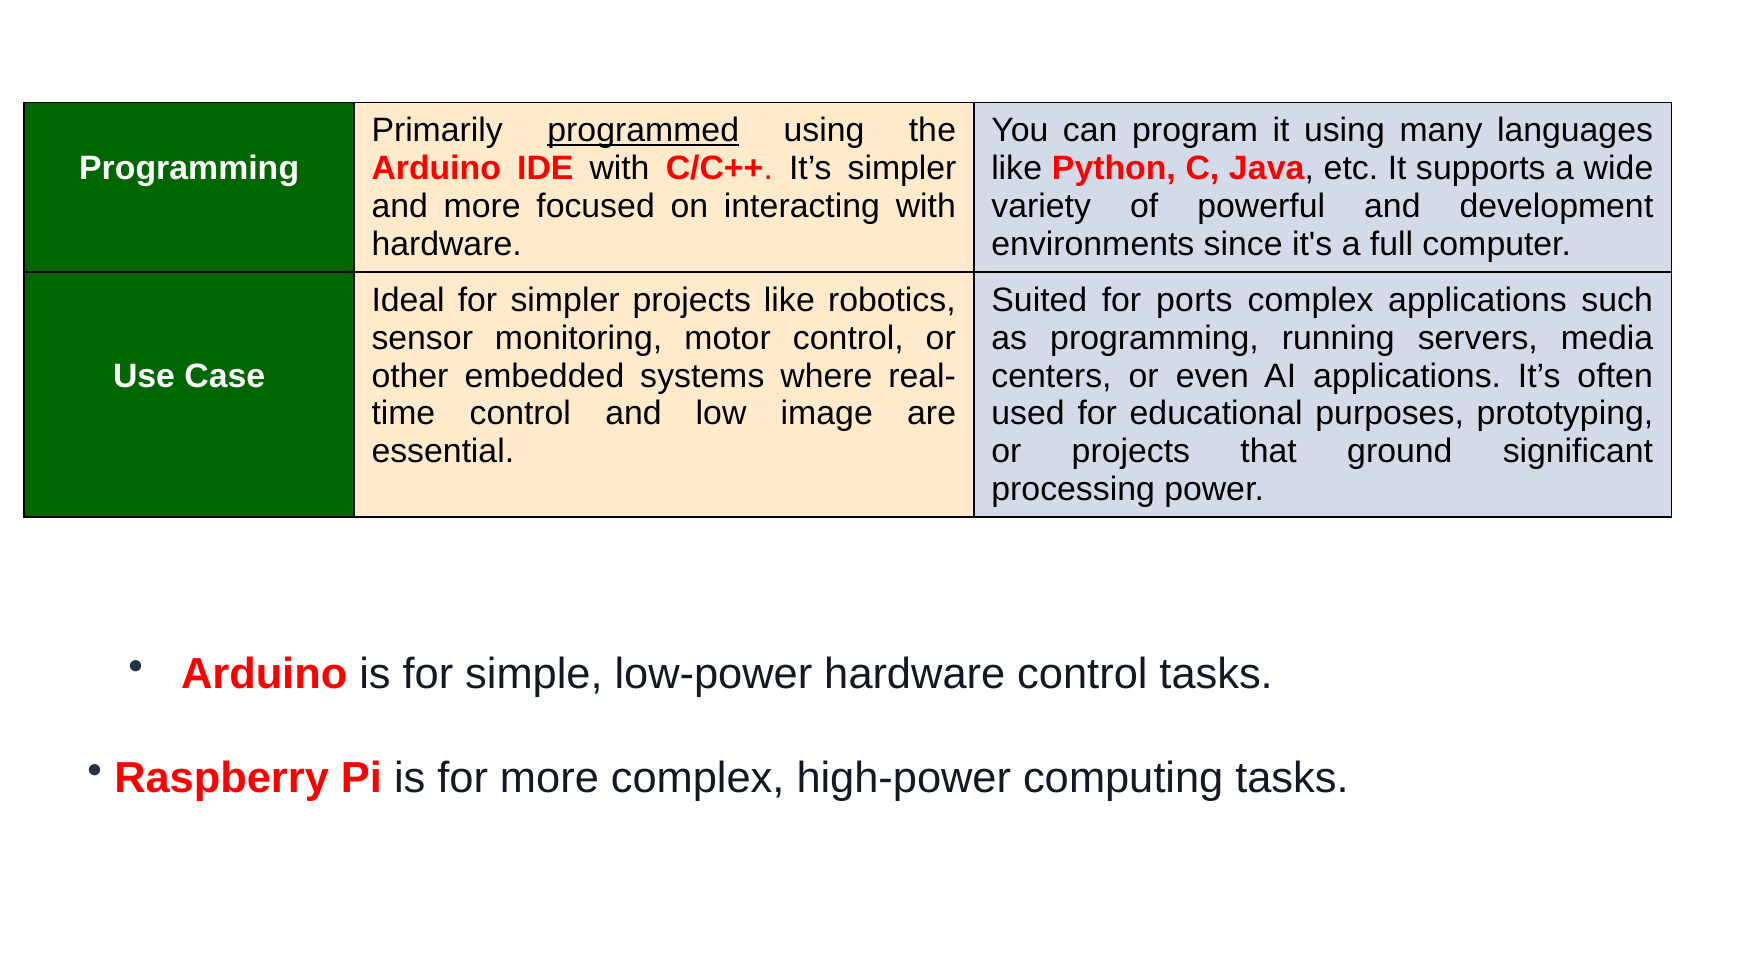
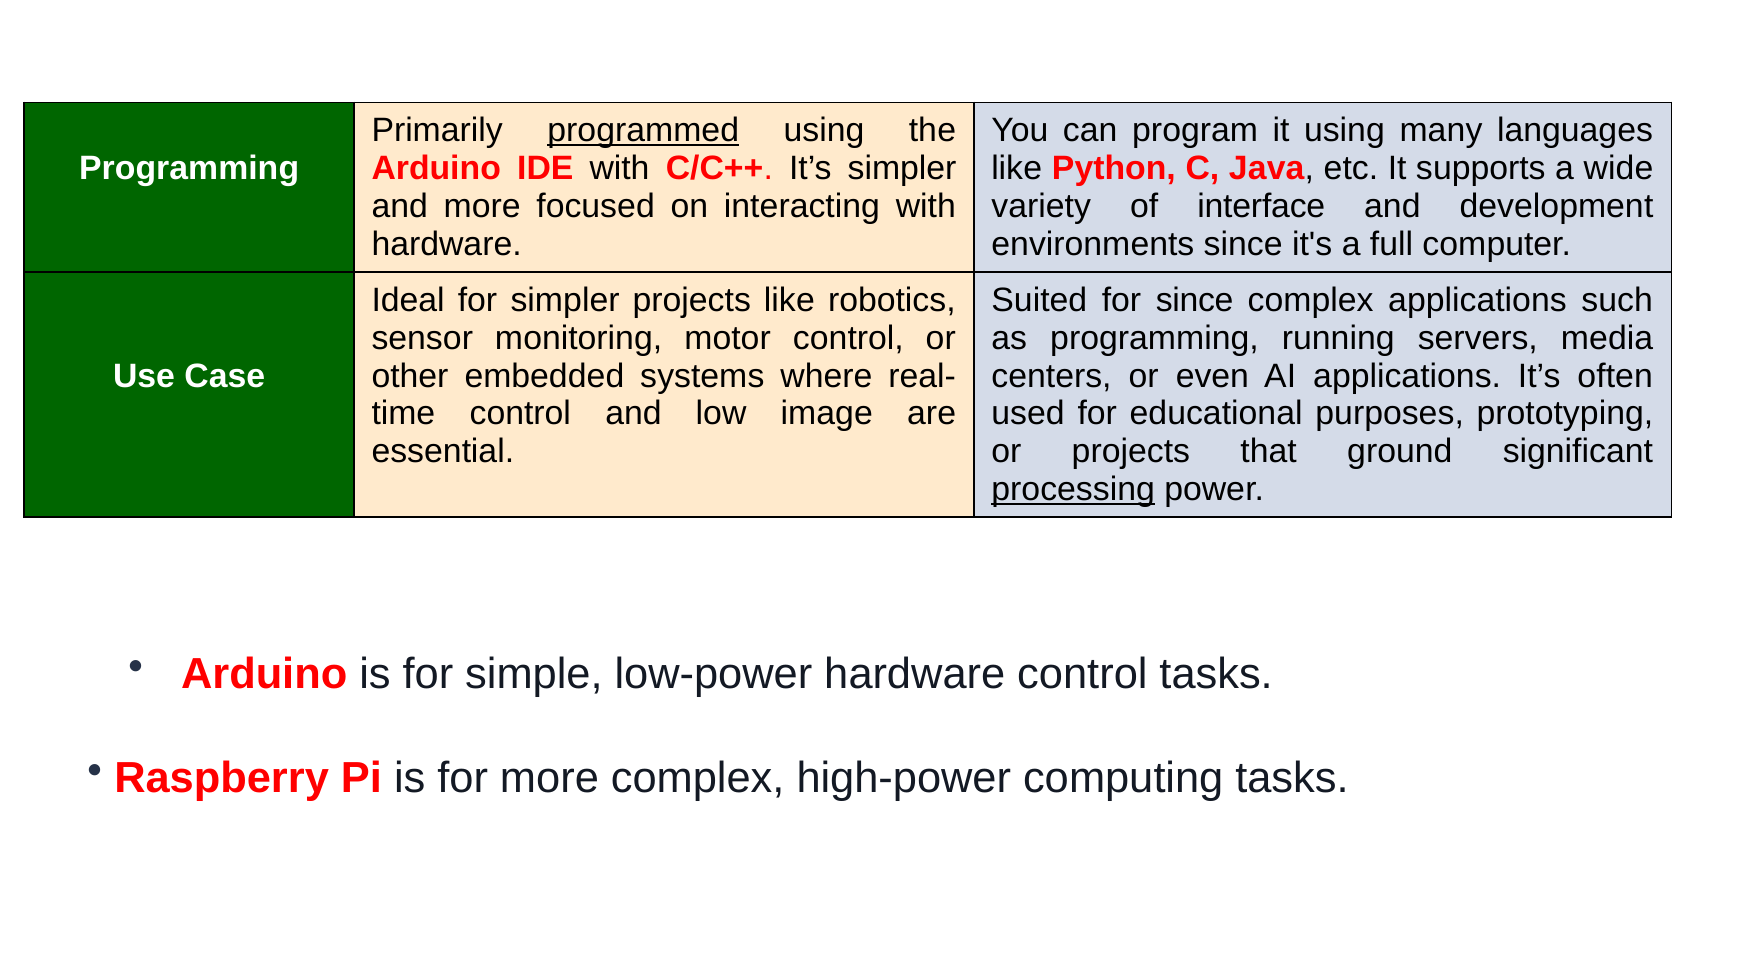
powerful: powerful -> interface (1261, 207)
for ports: ports -> since (1195, 300)
processing underline: none -> present (1073, 490)
